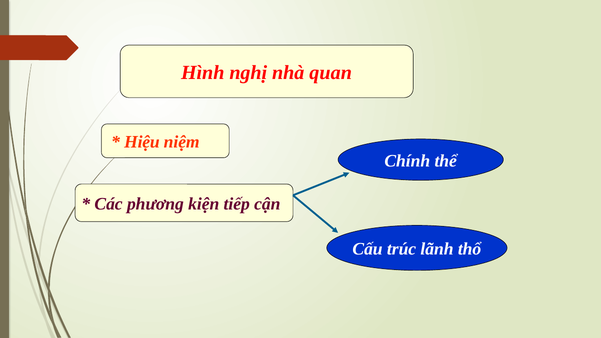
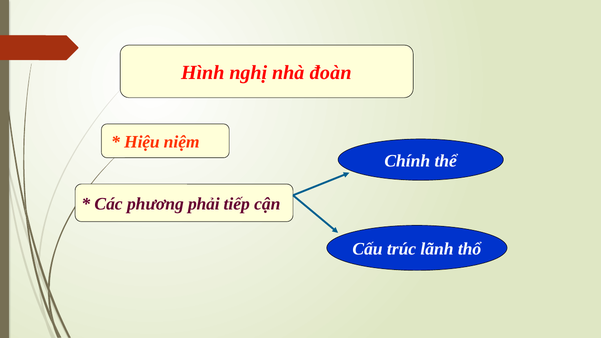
quan: quan -> đoàn (331, 73)
kiện: kiện -> phải (204, 204)
